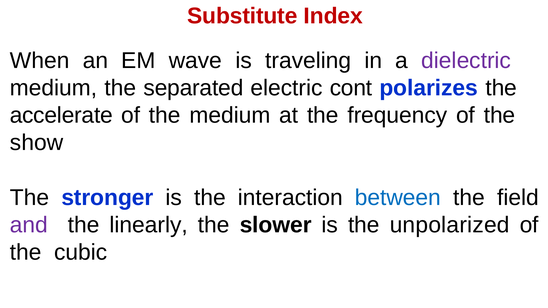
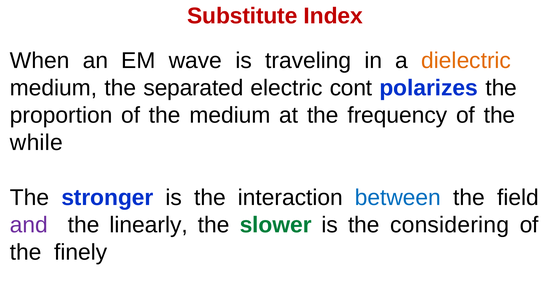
dielectric colour: purple -> orange (466, 61)
accelerate: accelerate -> proportion (61, 115)
show: show -> while (36, 143)
slower colour: black -> green (276, 225)
unpolarized: unpolarized -> considering (450, 225)
cubic: cubic -> finely (81, 253)
